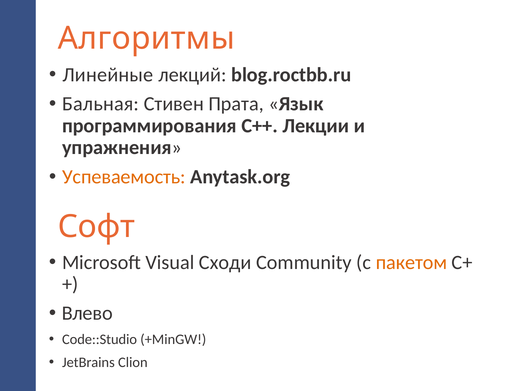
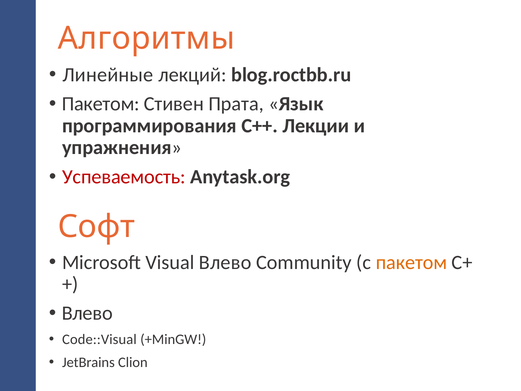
Бальная: Бальная -> Пакетом (101, 104)
Успеваемость colour: orange -> red (124, 177)
Visual Сходи: Сходи -> Влево (225, 262)
Code::Studio: Code::Studio -> Code::Visual (99, 339)
